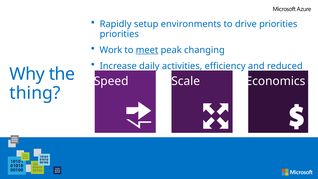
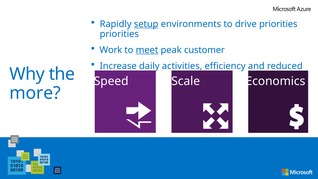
setup underline: none -> present (146, 24)
changing: changing -> customer (204, 50)
thing: thing -> more (35, 93)
